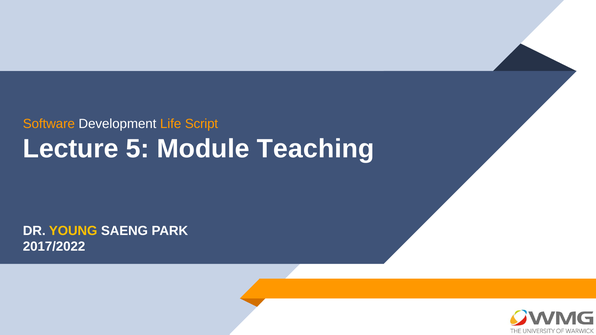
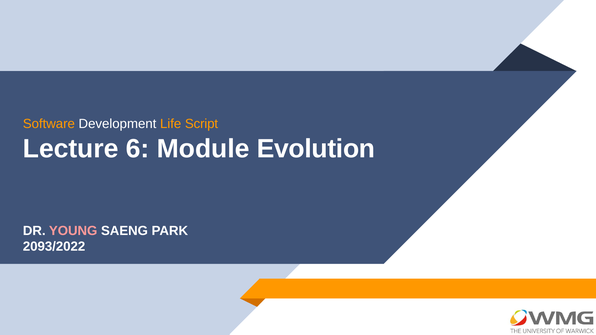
5: 5 -> 6 (138, 149)
Teaching: Teaching -> Evolution (316, 149)
YOUNG colour: yellow -> pink (73, 231)
2017/2022: 2017/2022 -> 2093/2022 (54, 247)
